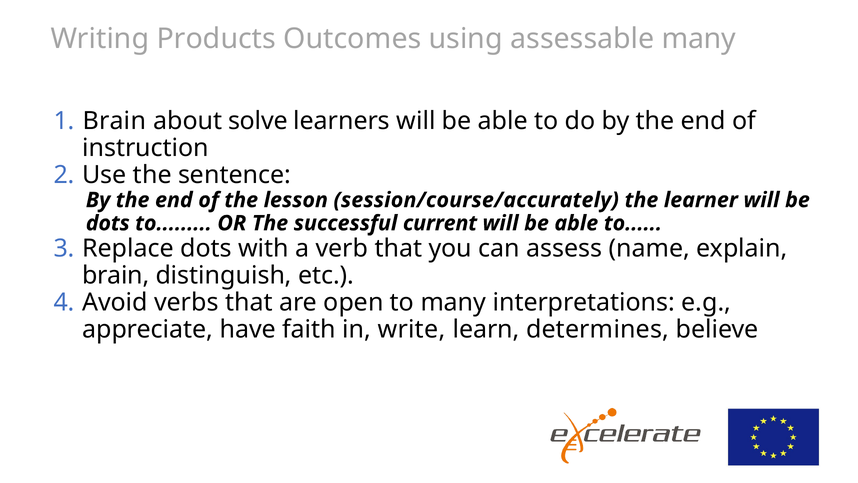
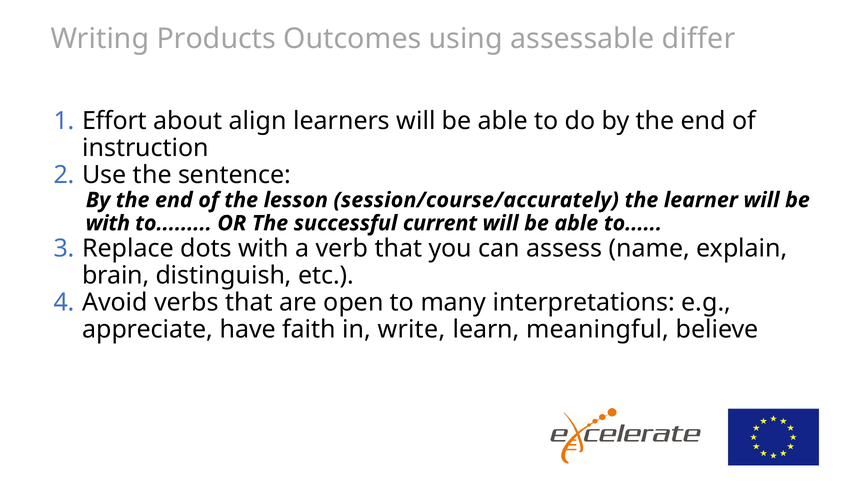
assessable many: many -> differ (699, 39)
Brain: Brain -> Effort (115, 121)
solve: solve -> align (258, 121)
dots: dots -> with (108, 223)
determines: determines -> meaningful (598, 329)
